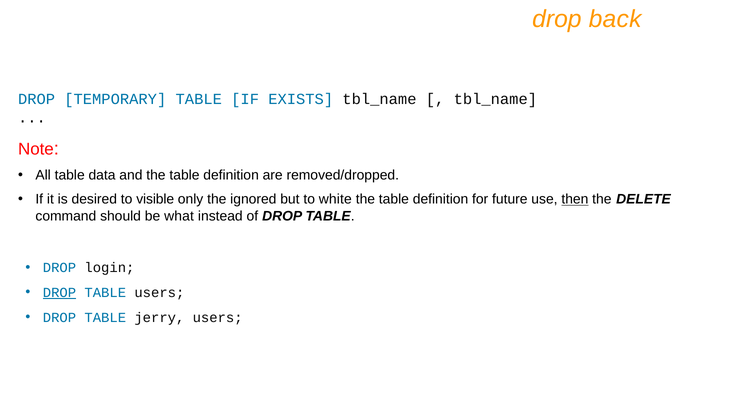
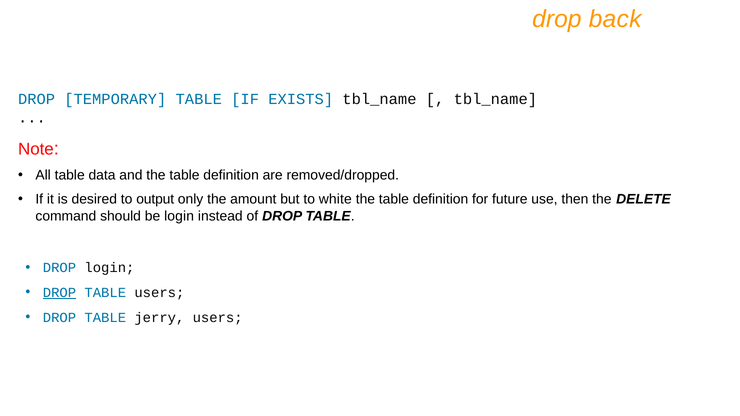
visible: visible -> output (155, 199)
ignored: ignored -> amount (253, 199)
then underline: present -> none (575, 199)
be what: what -> login (179, 216)
